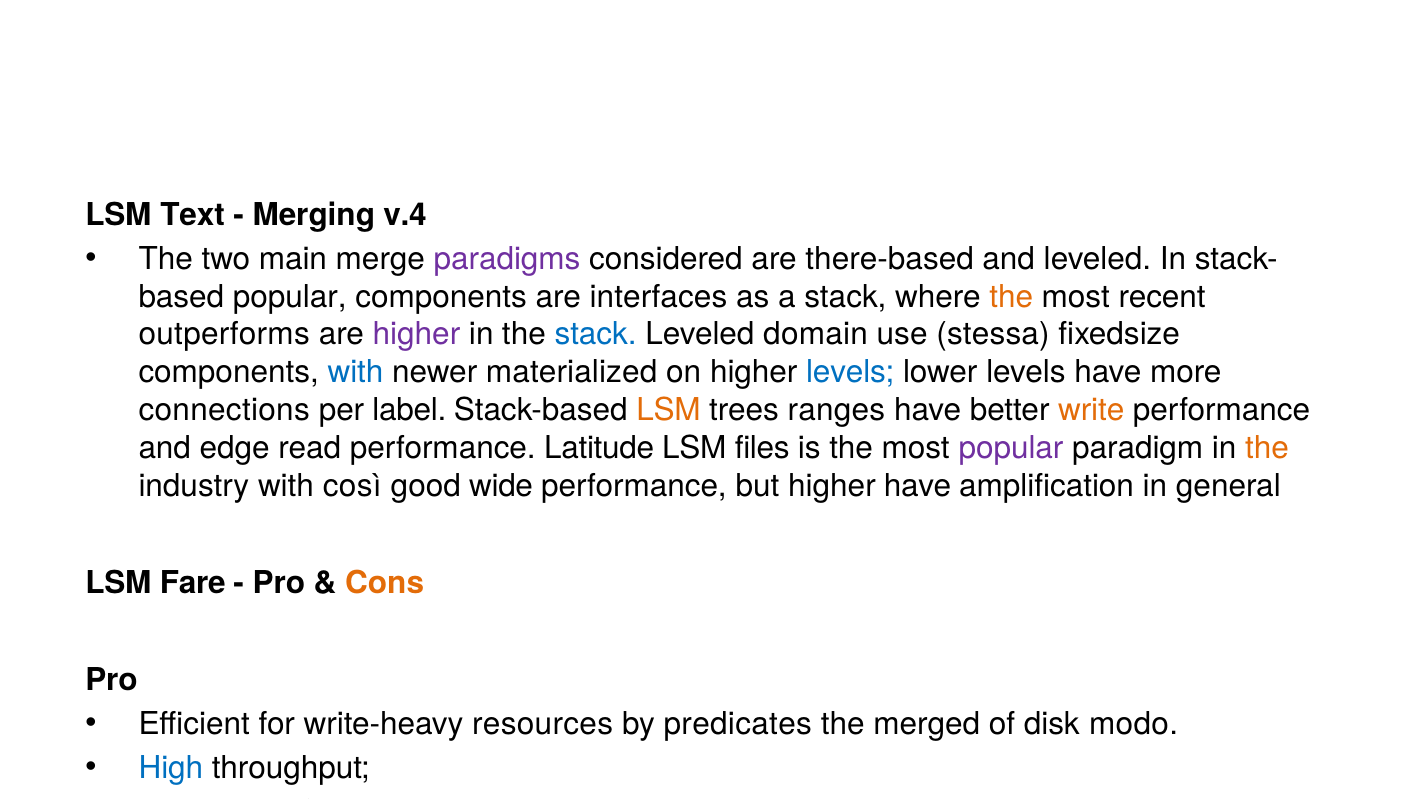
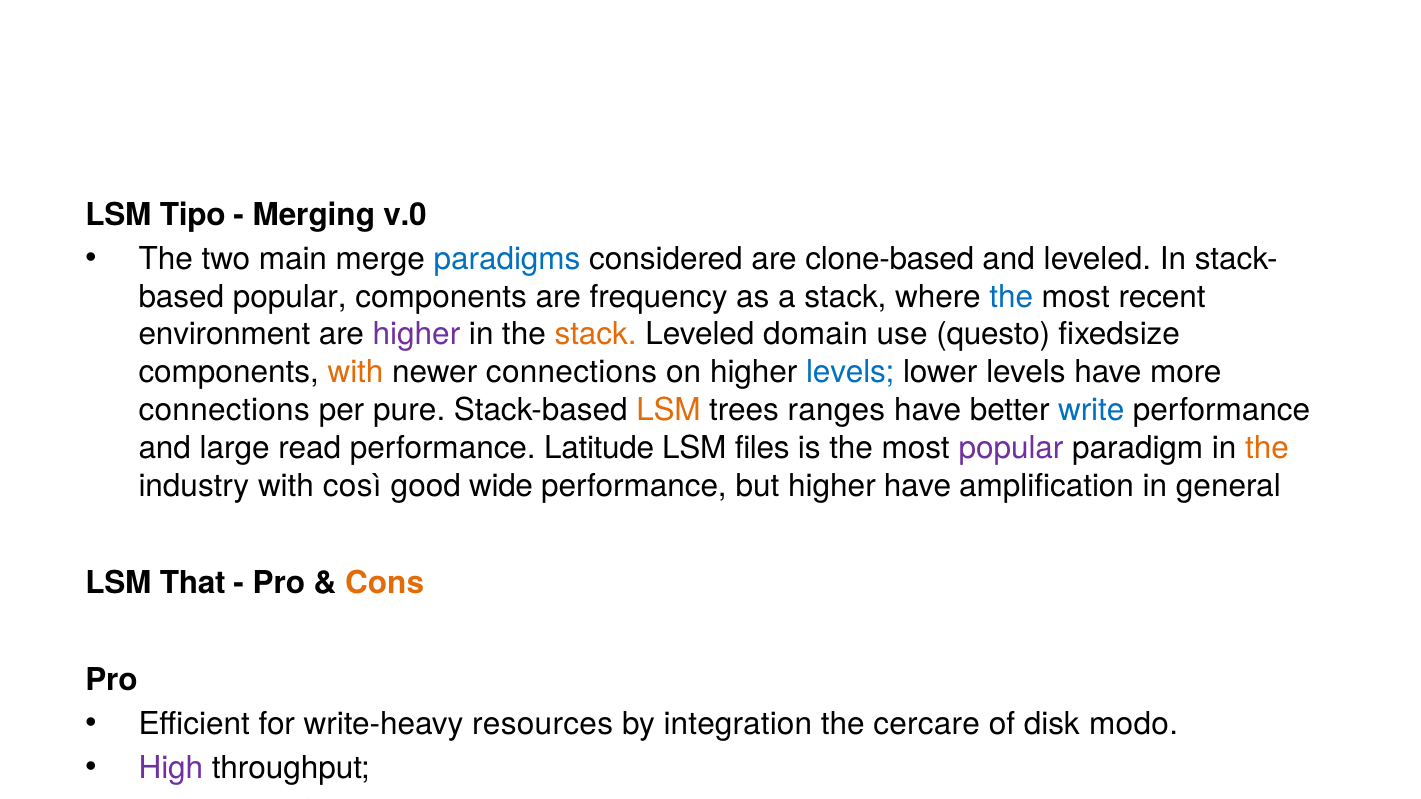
Text: Text -> Tipo (193, 215)
v.4: v.4 -> v.0 (405, 215)
paradigms colour: purple -> blue (507, 259)
there-based: there-based -> clone-based (890, 259)
interfaces: interfaces -> frequency (659, 297)
the colour: orange -> blue (1011, 297)
outperforms: outperforms -> environment (224, 335)
stack colour: blue -> orange (596, 335)
stessa: stessa -> questo (993, 335)
with colour: blue -> orange (355, 373)
newer materialized: materialized -> connections (572, 373)
label: label -> pure (409, 410)
write colour: orange -> blue (1091, 410)
edge: edge -> large (235, 448)
Fare: Fare -> That (193, 583)
predicates: predicates -> integration (738, 725)
merged: merged -> cercare (927, 725)
High colour: blue -> purple (171, 769)
